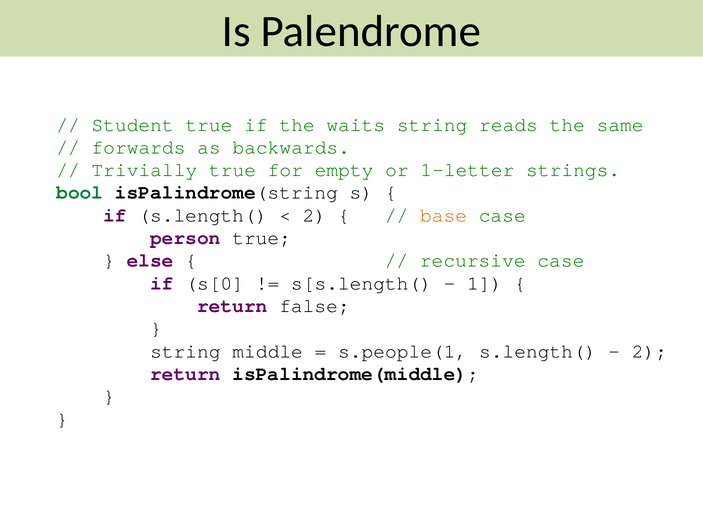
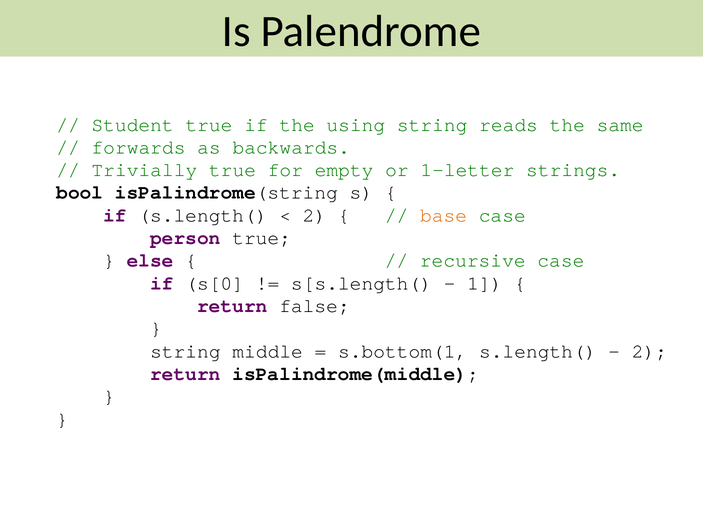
waits: waits -> using (356, 125)
bool colour: green -> black (80, 193)
s.people(1: s.people(1 -> s.bottom(1 (403, 351)
